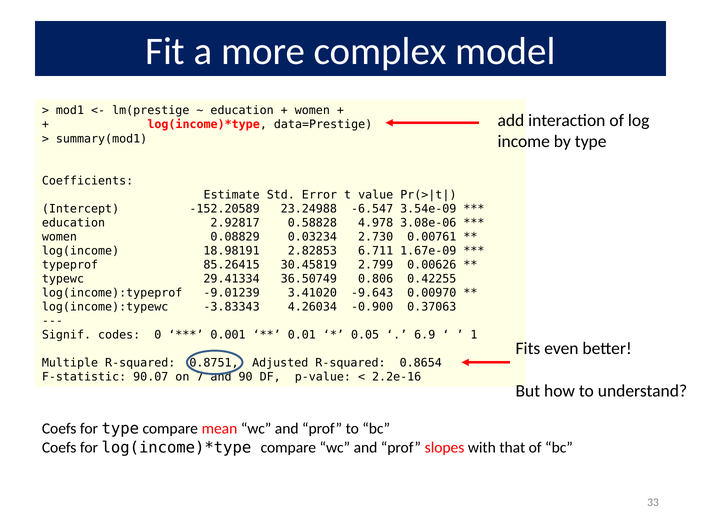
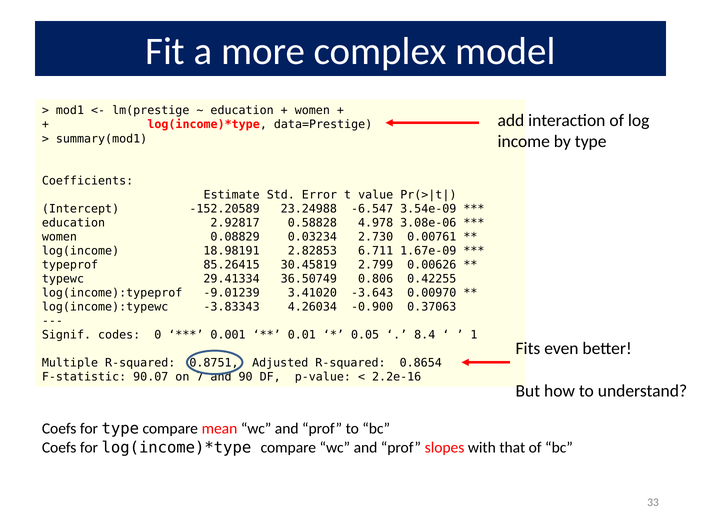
-9.643: -9.643 -> -3.643 (372, 293)
6.9: 6.9 -> 8.4 (425, 335)
